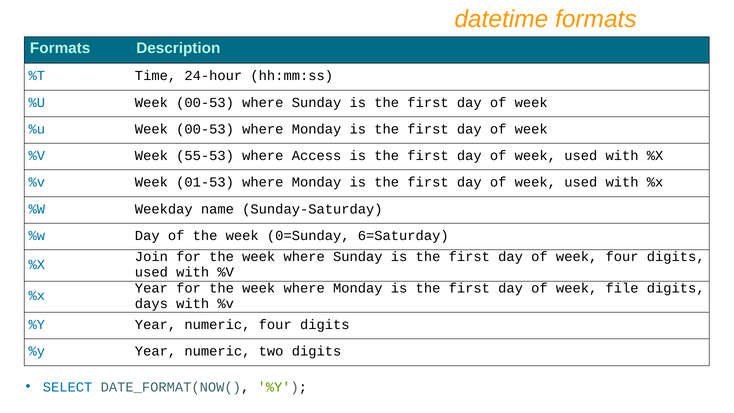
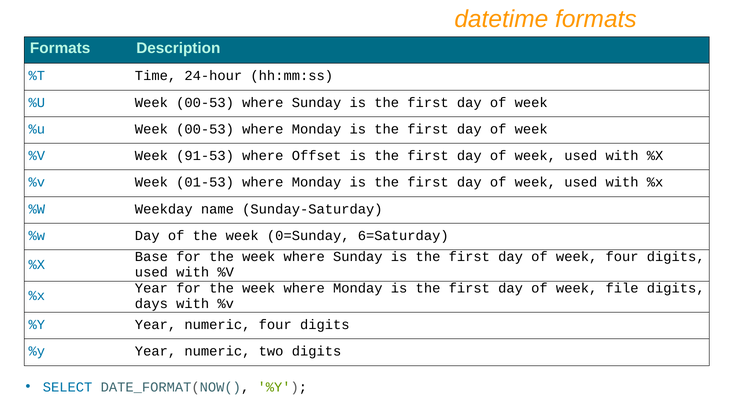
55-53: 55-53 -> 91-53 (205, 156)
Access: Access -> Offset (317, 156)
Join: Join -> Base (151, 257)
